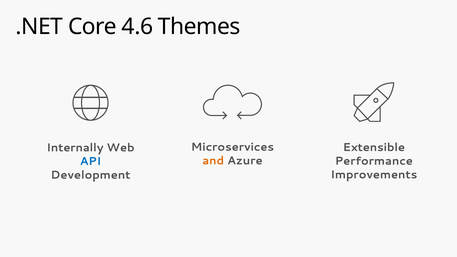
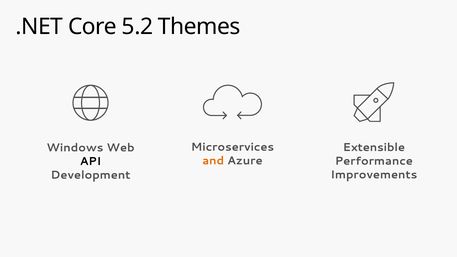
4.6: 4.6 -> 5.2 (137, 26)
Internally: Internally -> Windows (75, 148)
API colour: blue -> black (91, 161)
